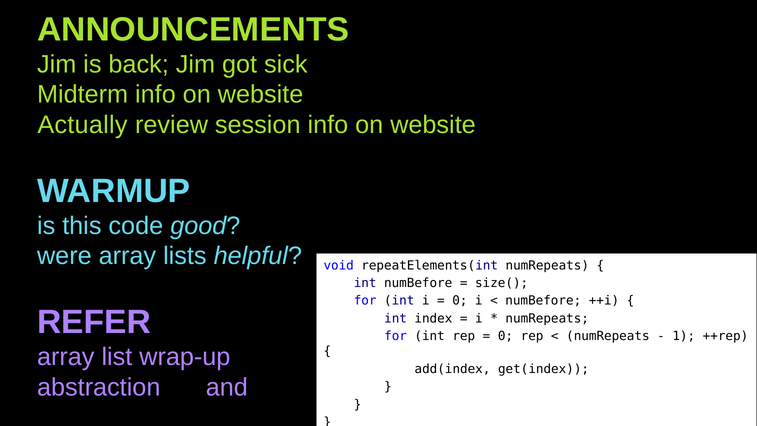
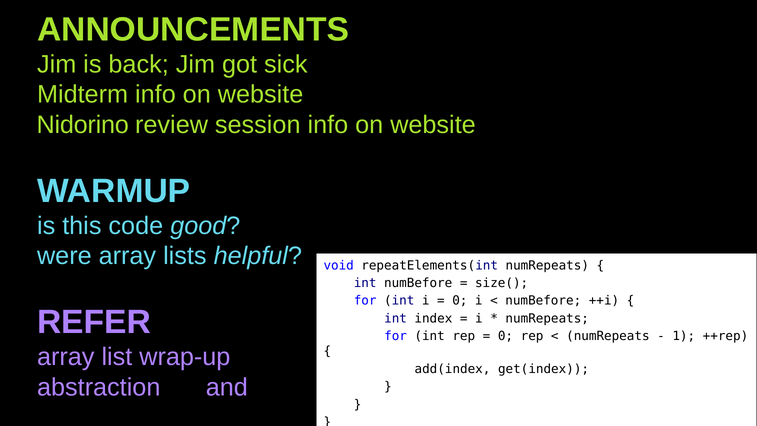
Actually: Actually -> Nidorino (83, 125)
